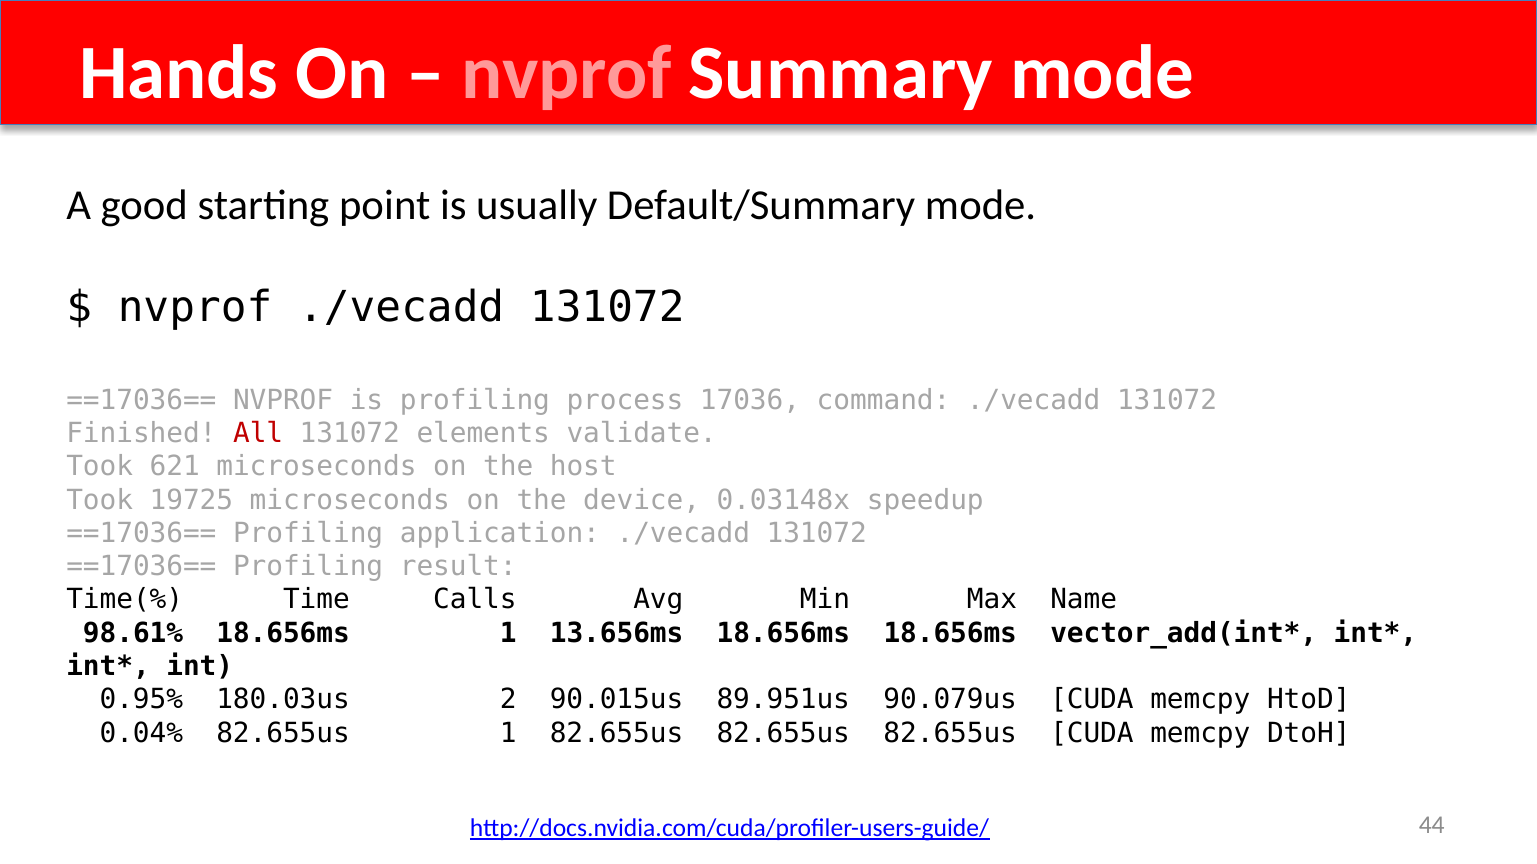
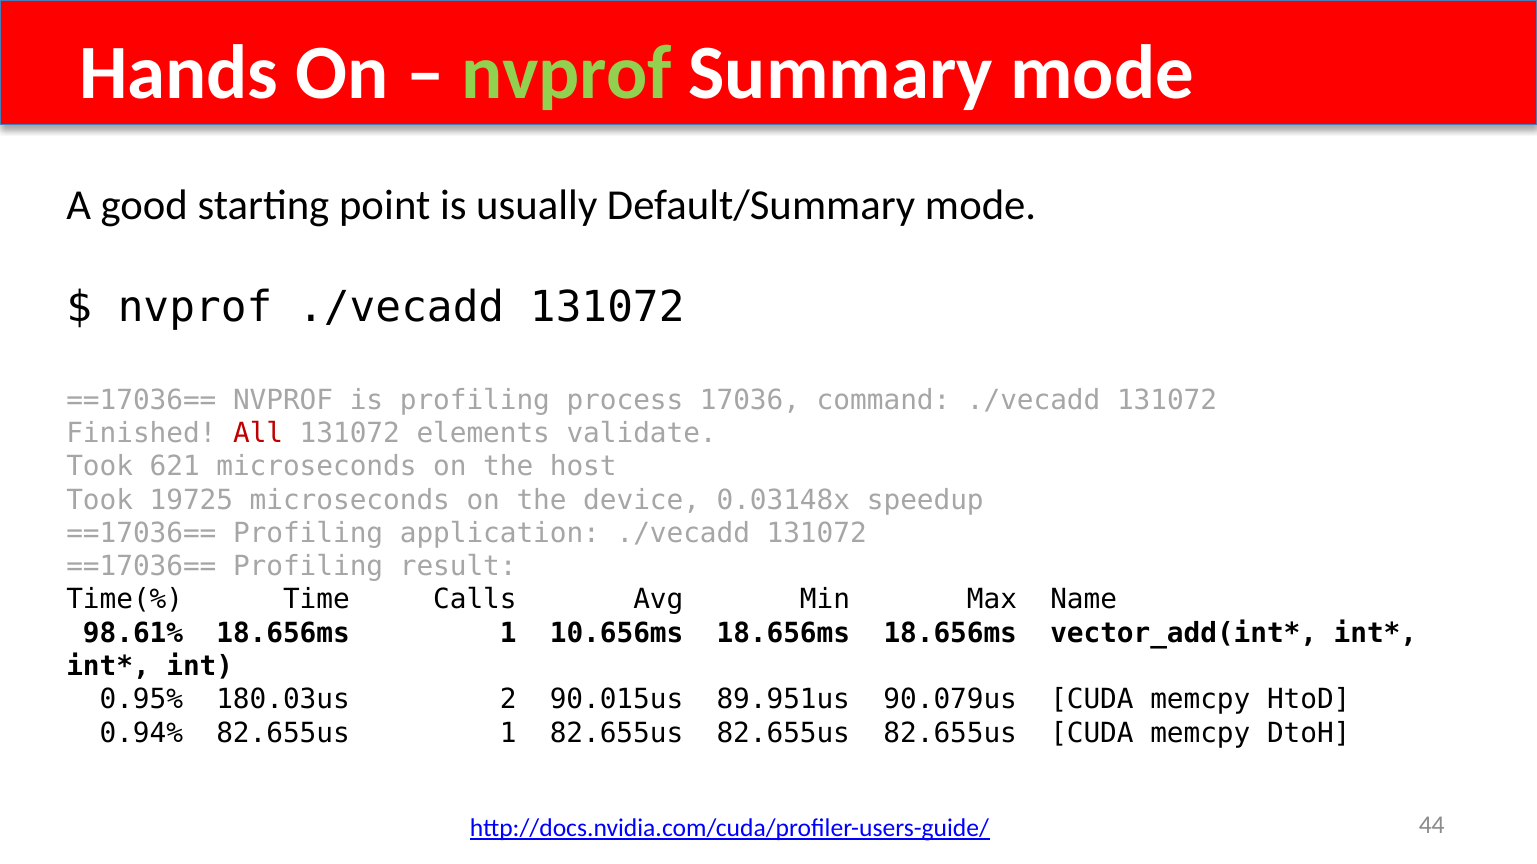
nvprof colour: pink -> light green (567, 73)
13.656ms: 13.656ms -> 10.656ms (617, 634)
0.04%: 0.04% -> 0.94% (141, 734)
